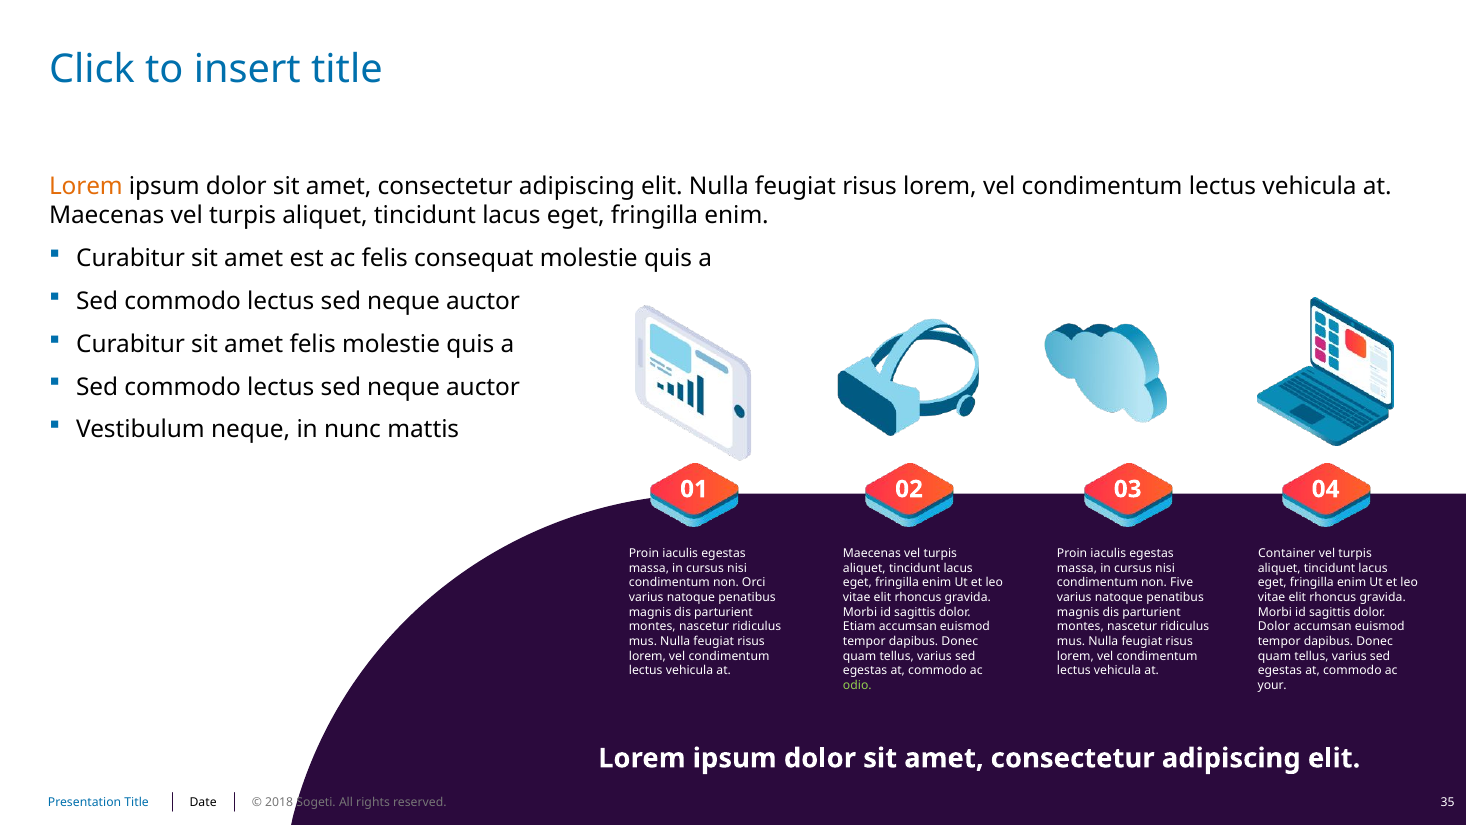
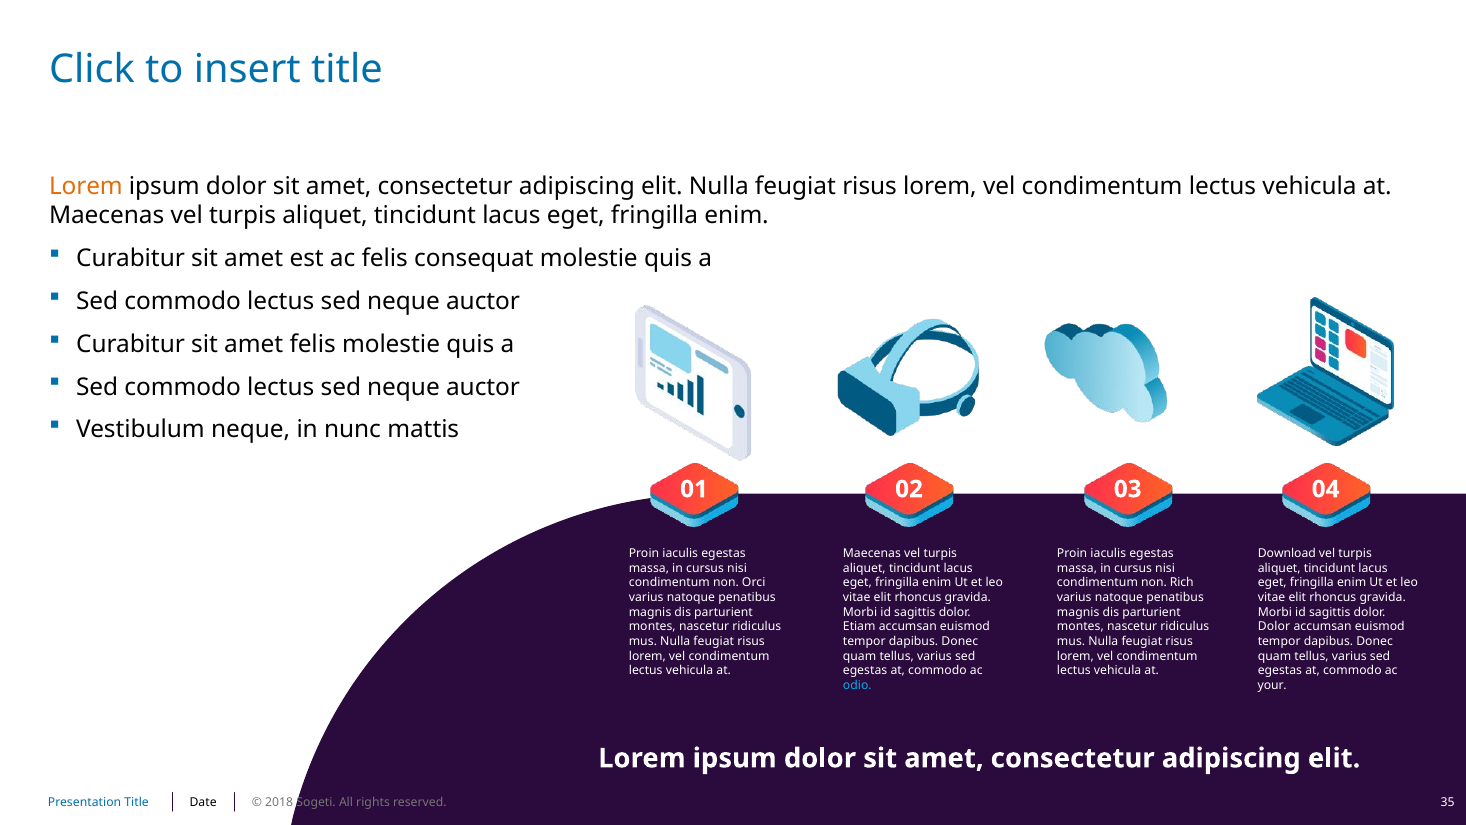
Container: Container -> Download (1287, 553)
Five: Five -> Rich (1182, 583)
odio colour: light green -> light blue (857, 685)
